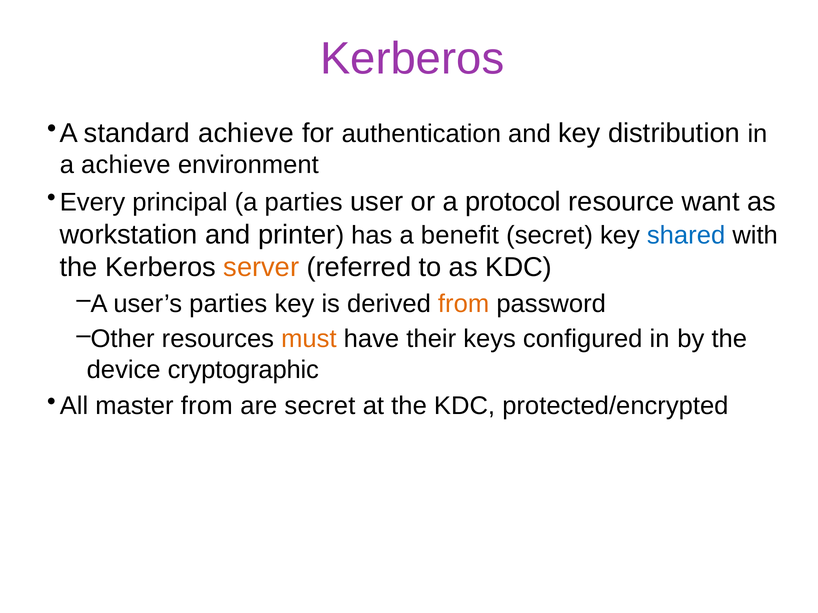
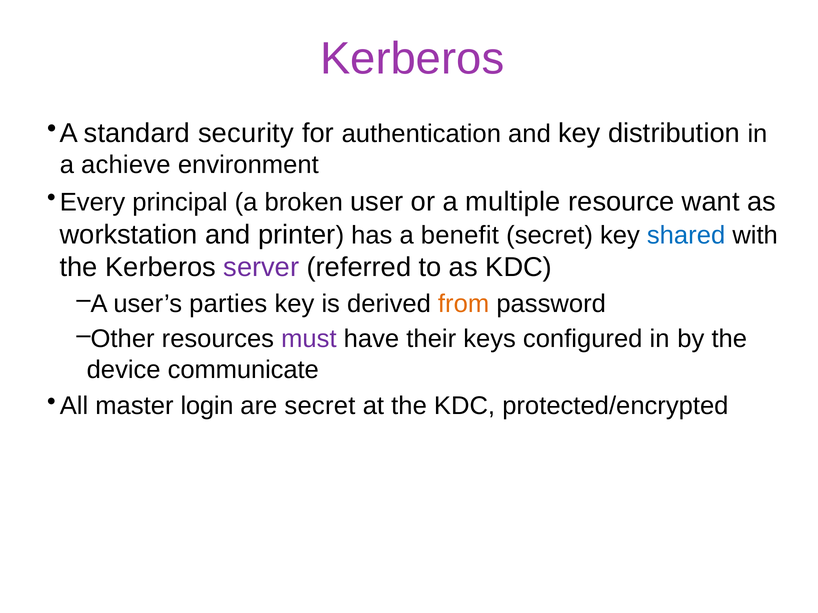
standard achieve: achieve -> security (246, 133)
a parties: parties -> broken (304, 203)
protocol: protocol -> multiple (513, 202)
server colour: orange -> purple (261, 268)
must colour: orange -> purple (309, 339)
cryptographic: cryptographic -> communicate (243, 370)
master from: from -> login (207, 406)
